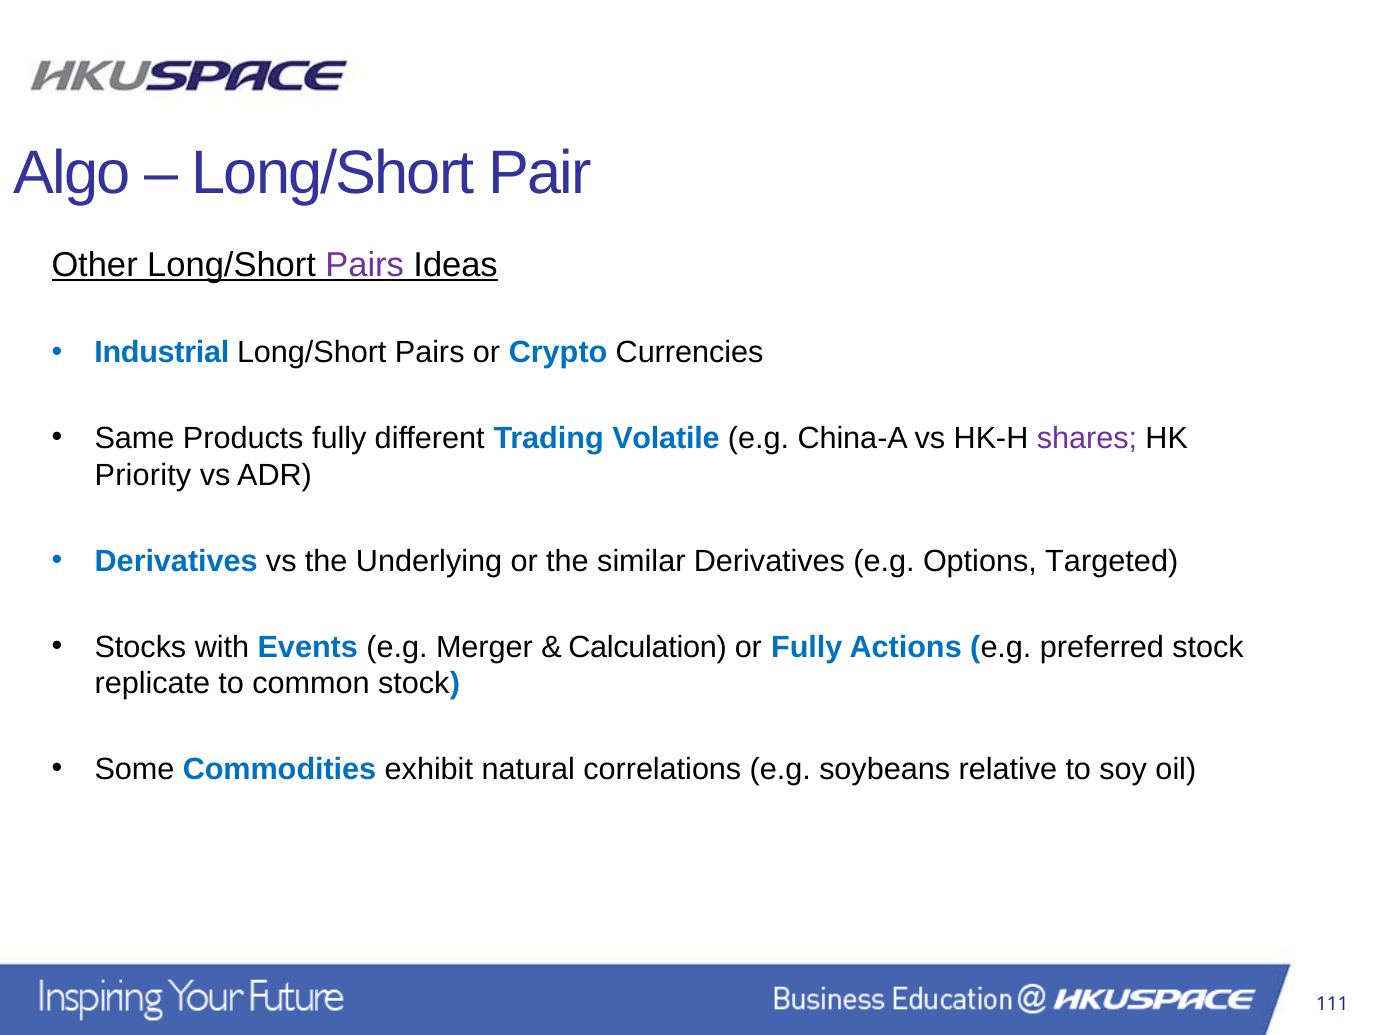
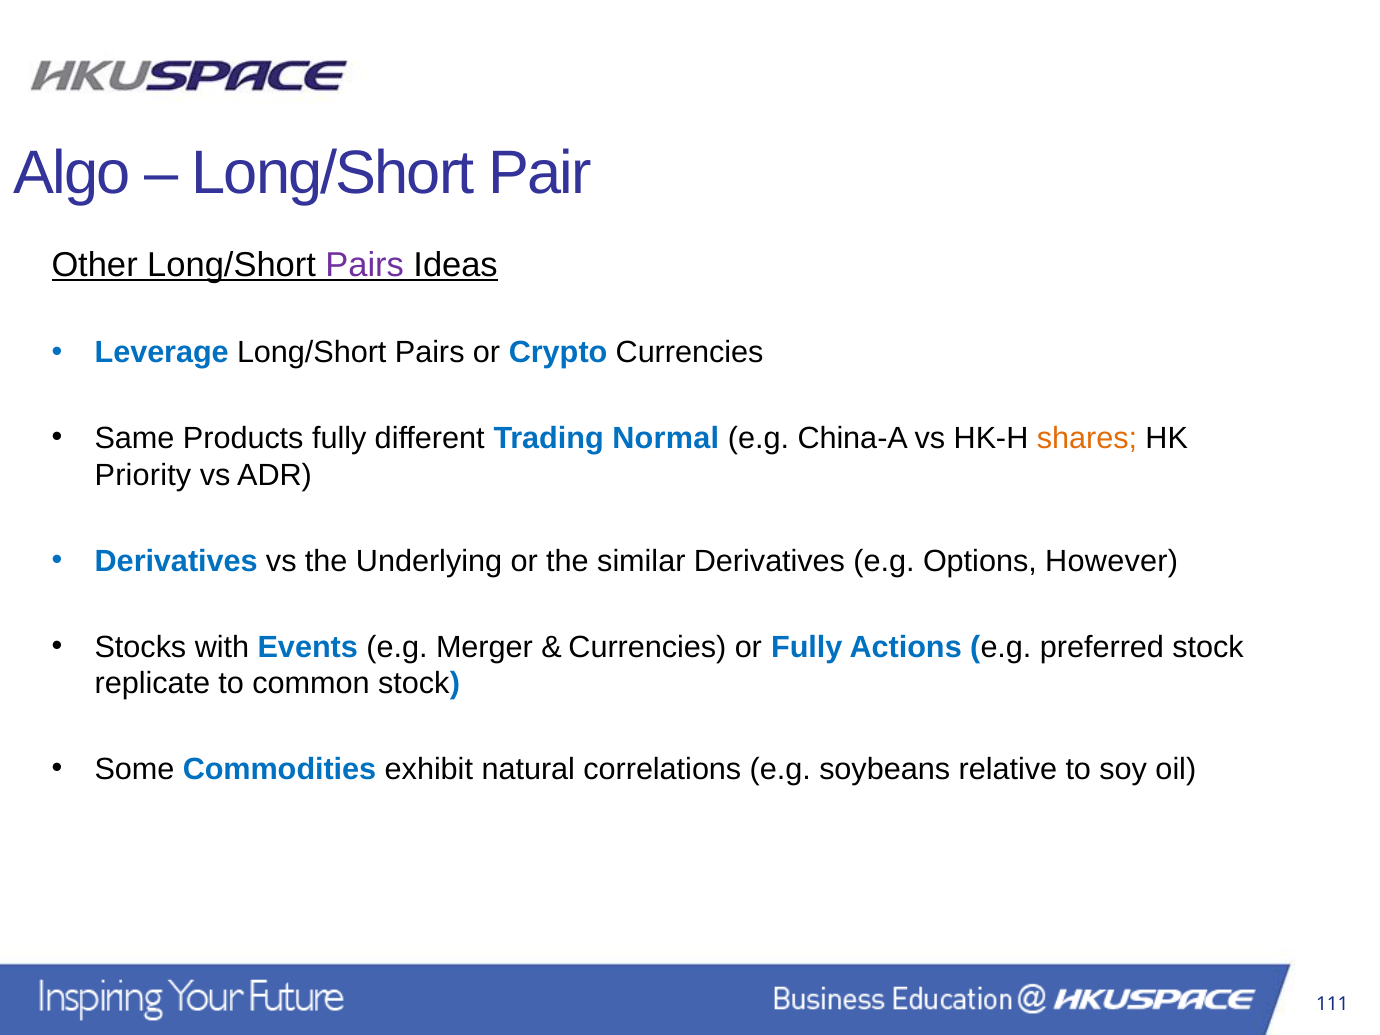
Industrial: Industrial -> Leverage (162, 353)
Volatile: Volatile -> Normal (666, 439)
shares colour: purple -> orange (1087, 439)
Targeted: Targeted -> However (1112, 561)
Calculation: Calculation -> Currencies (647, 647)
